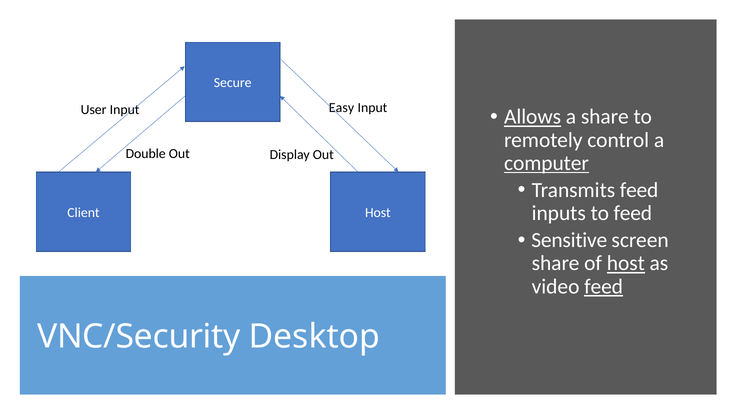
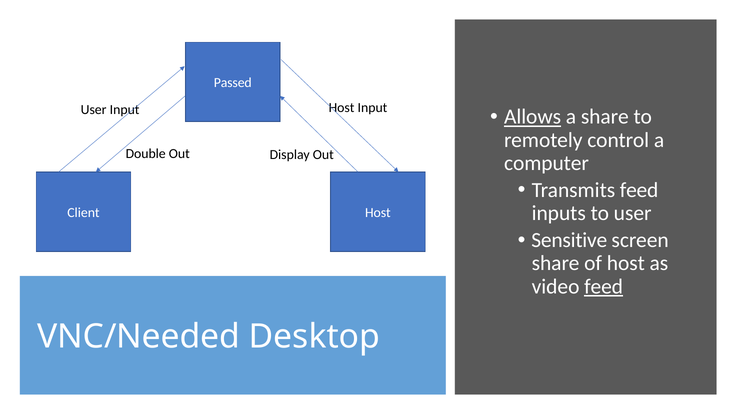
Secure: Secure -> Passed (233, 83)
Input Easy: Easy -> Host (342, 108)
computer underline: present -> none (546, 163)
to feed: feed -> user (633, 213)
host underline: present -> none (626, 263)
VNC/Security: VNC/Security -> VNC/Needed (139, 337)
